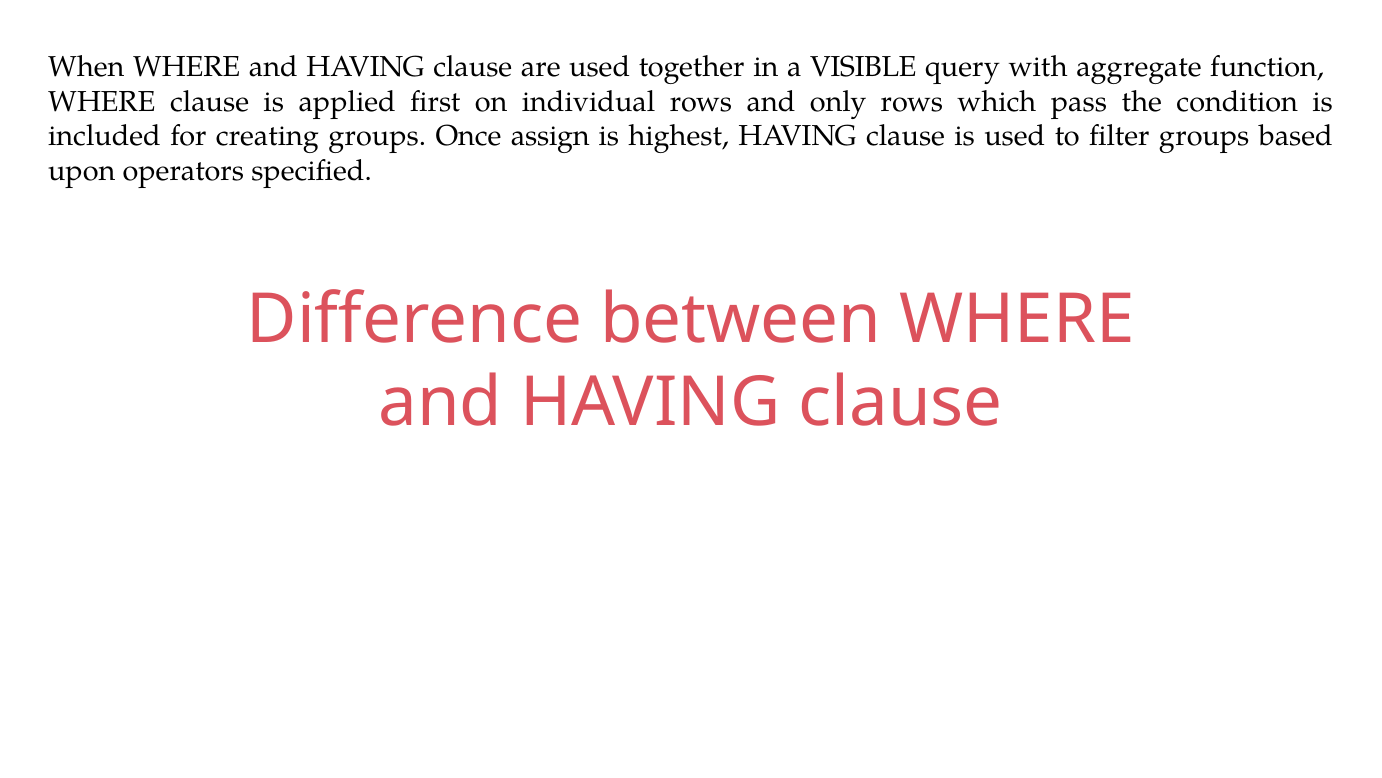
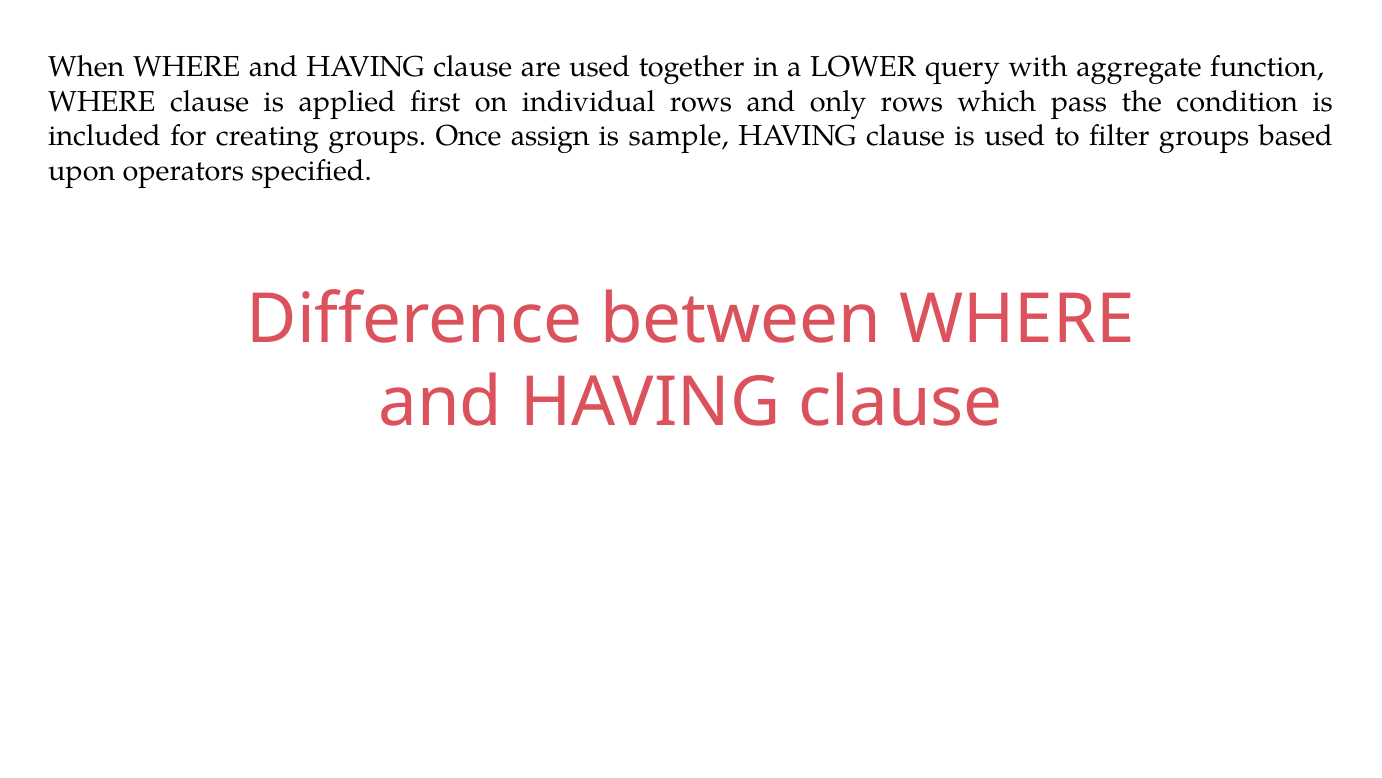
VISIBLE: VISIBLE -> LOWER (863, 67)
highest: highest -> sample (679, 136)
